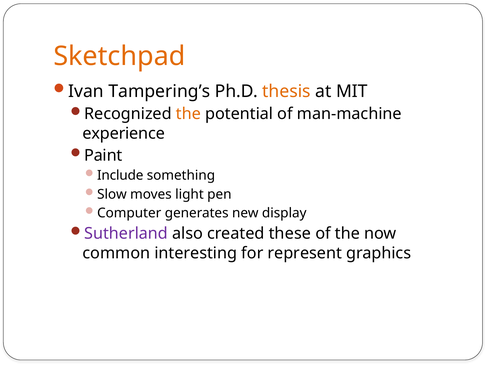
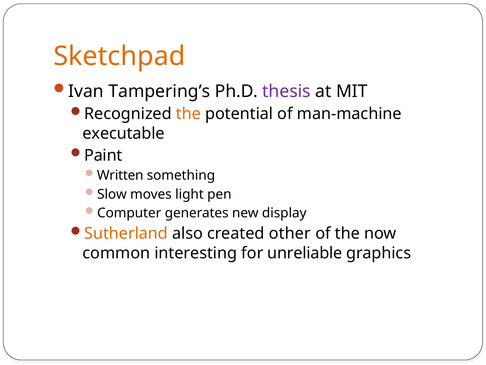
thesis colour: orange -> purple (287, 91)
experience: experience -> executable (124, 133)
Include: Include -> Written (120, 175)
Sutherland colour: purple -> orange (126, 233)
these: these -> other (290, 233)
represent: represent -> unreliable (305, 253)
